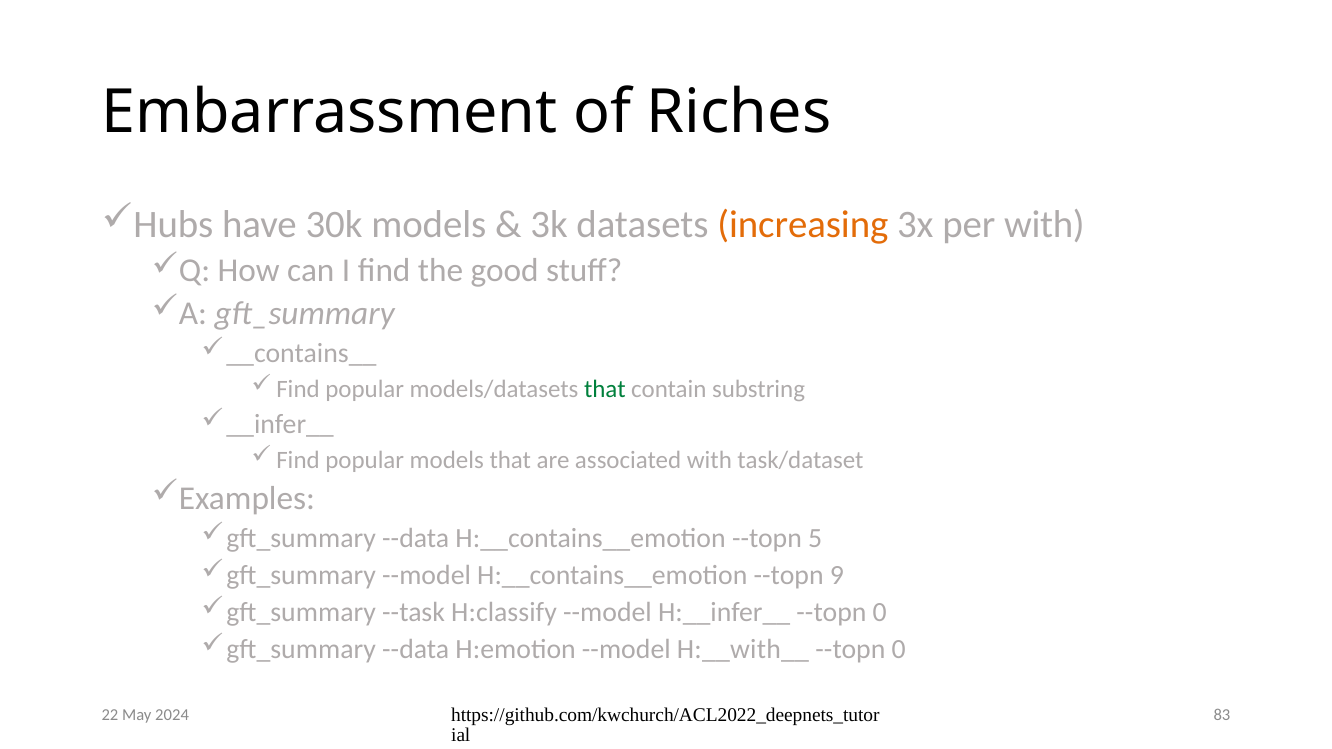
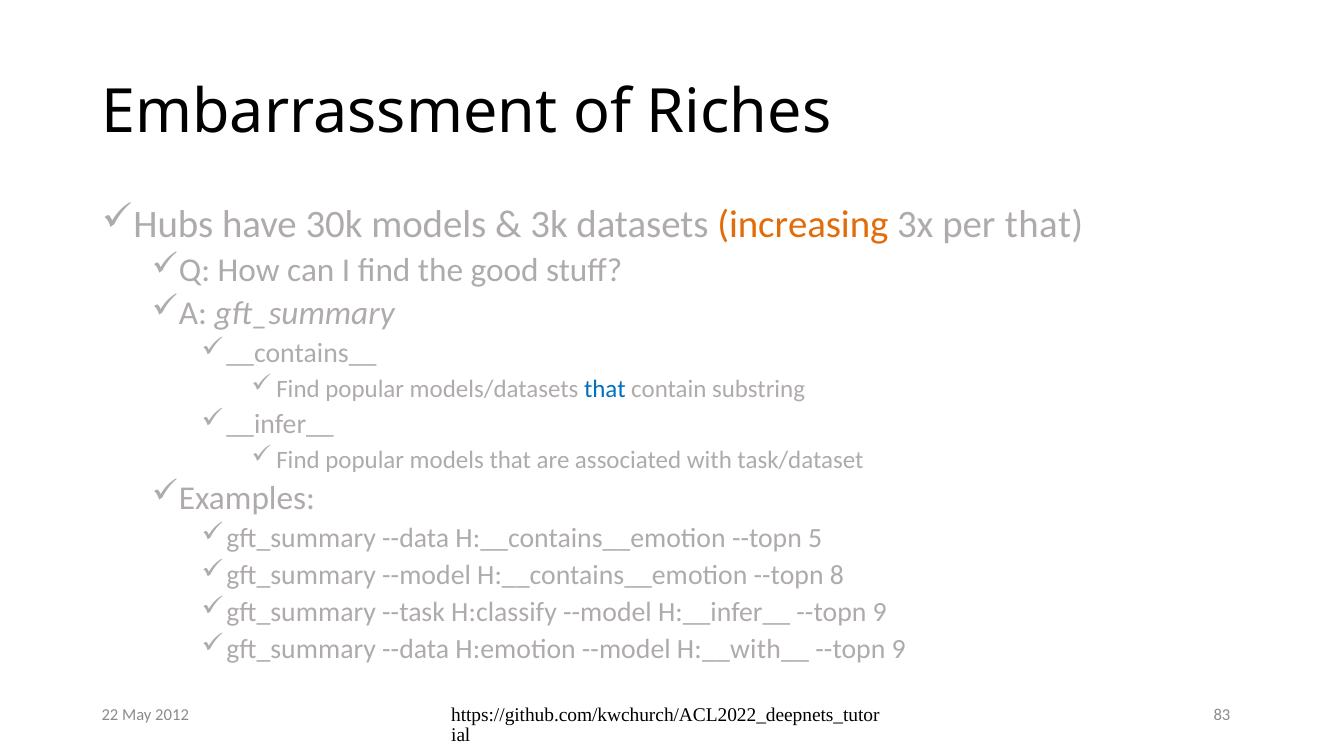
per with: with -> that (1044, 225)
that colour: green -> blue (605, 389)
9: 9 -> 8 (837, 575)
H:__infer__ --topn 0: 0 -> 9 (880, 612)
0: 0 -> 9 (899, 649)
2024: 2024 -> 2012 (172, 716)
